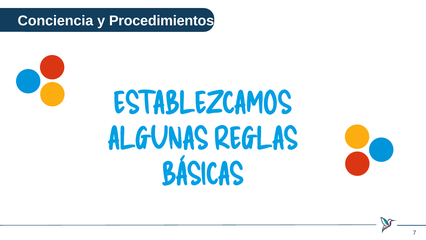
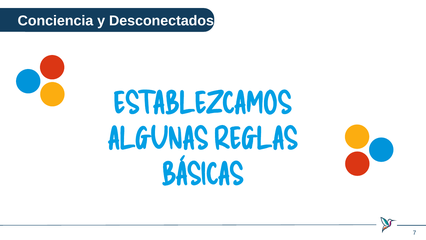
Procedimientos: Procedimientos -> Desconectados (162, 21)
